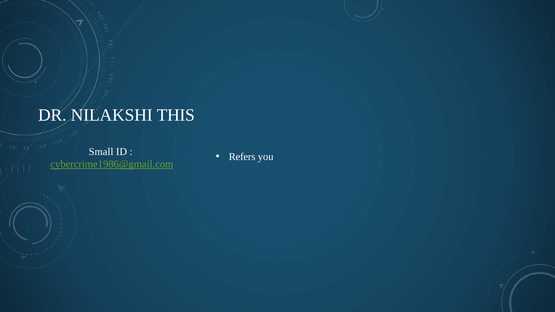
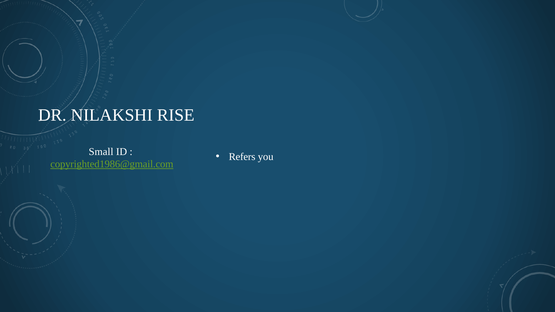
THIS: THIS -> RISE (176, 115)
cybercrime1986@gmail.com: cybercrime1986@gmail.com -> copyrighted1986@gmail.com (112, 164)
